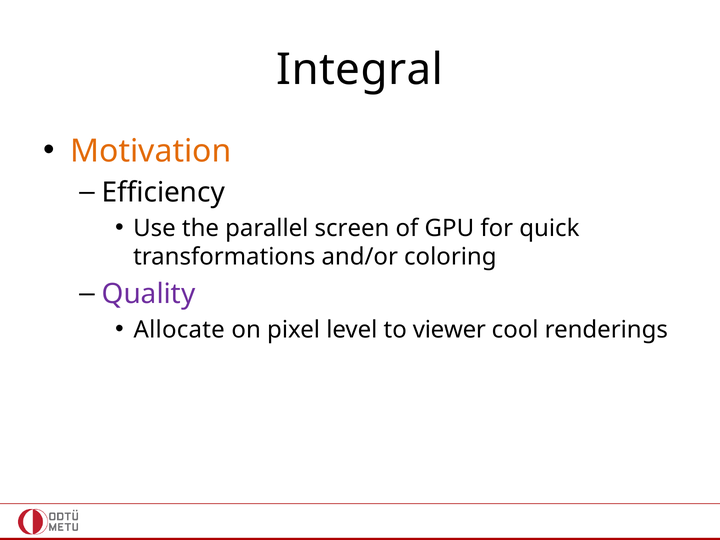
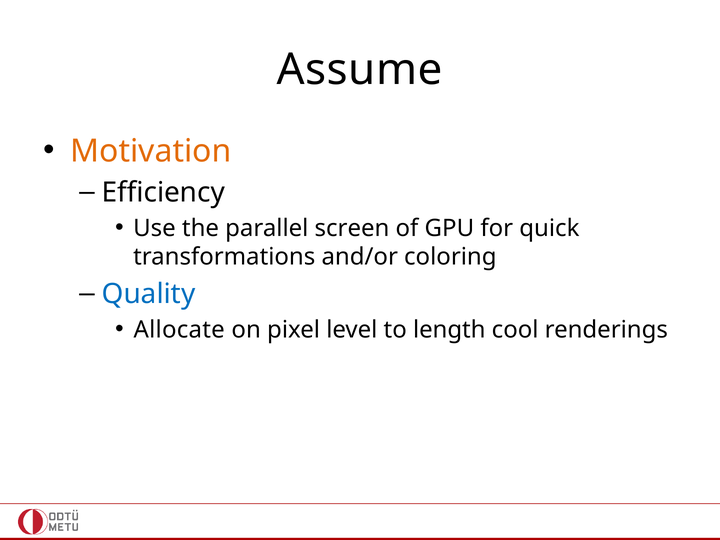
Integral: Integral -> Assume (360, 70)
Quality colour: purple -> blue (149, 294)
viewer: viewer -> length (449, 330)
